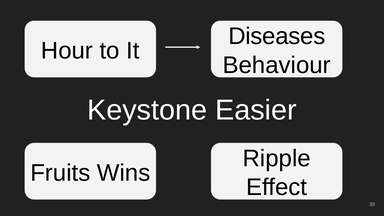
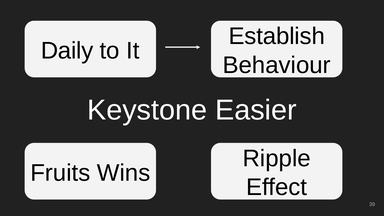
Diseases: Diseases -> Establish (277, 36)
Hour: Hour -> Daily (67, 51)
